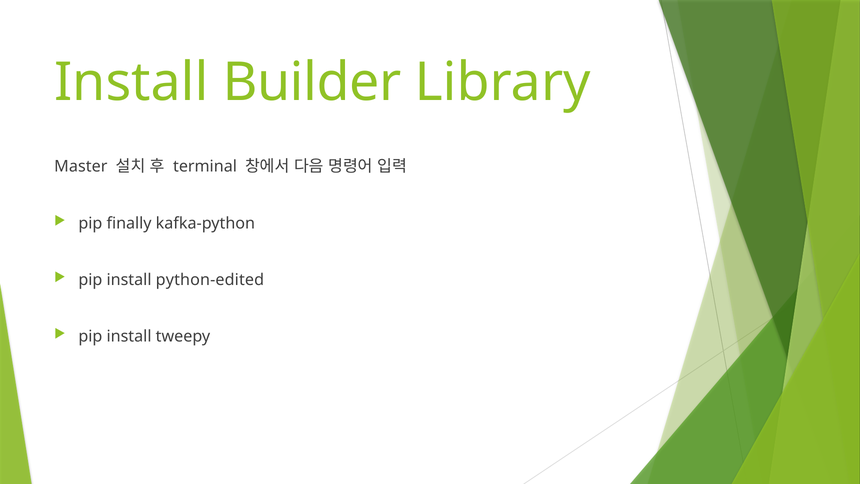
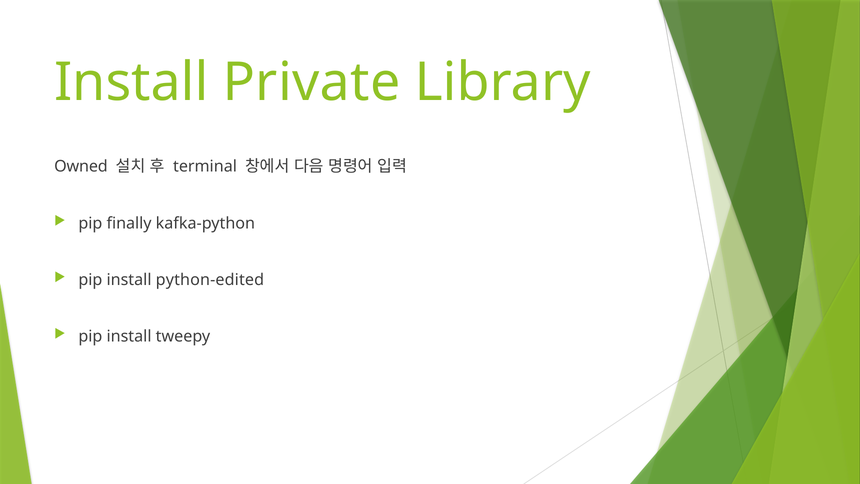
Builder: Builder -> Private (312, 82)
Master: Master -> Owned (81, 166)
